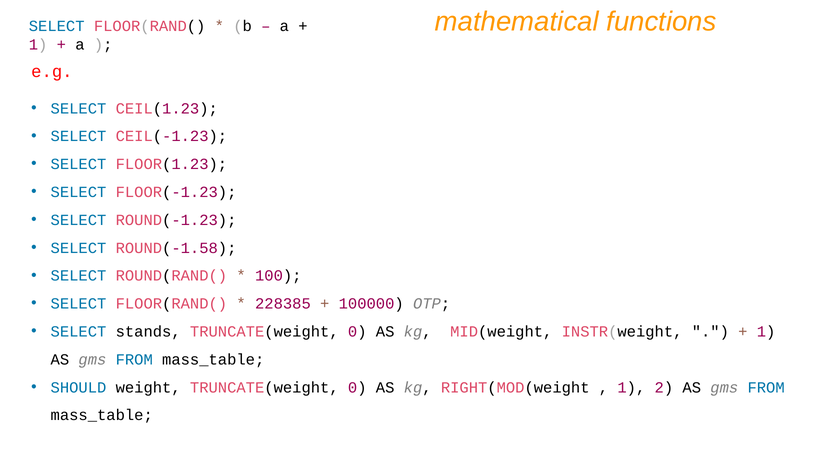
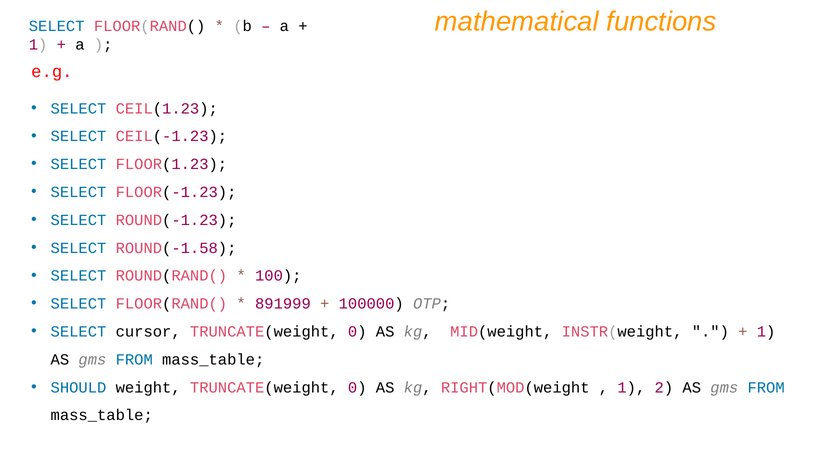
228385: 228385 -> 891999 (283, 303)
stands: stands -> cursor (148, 331)
